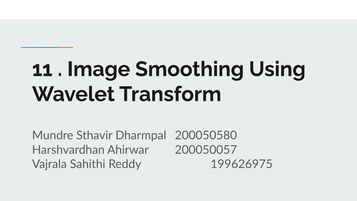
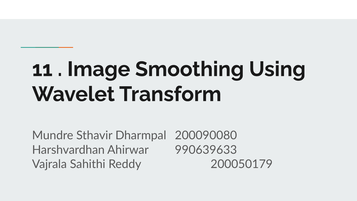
200050580: 200050580 -> 200090080 (206, 135)
200050057: 200050057 -> 990639633 (206, 150)
199626975: 199626975 -> 200050179 (242, 164)
